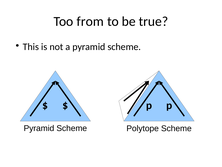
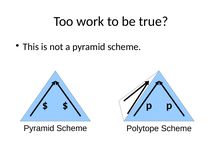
from: from -> work (90, 21)
